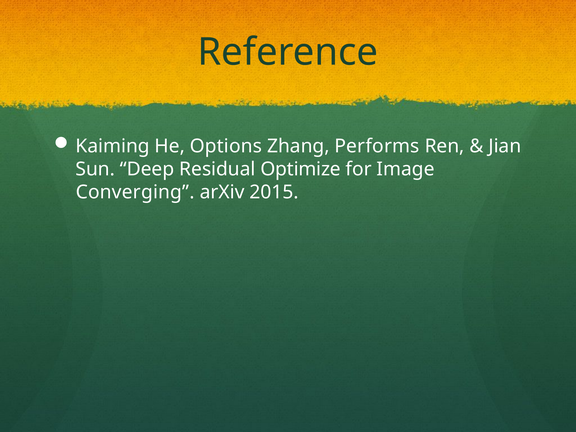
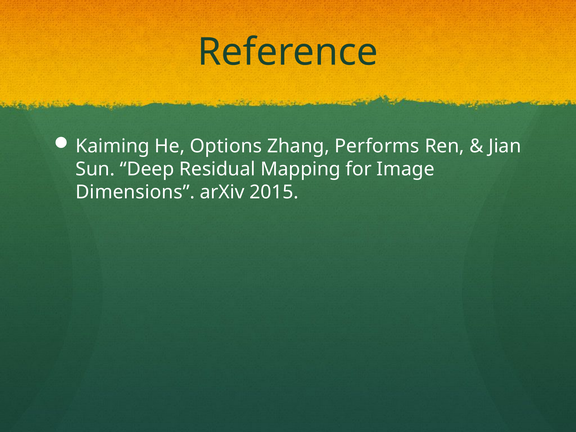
Optimize: Optimize -> Mapping (301, 169)
Converging: Converging -> Dimensions (135, 192)
